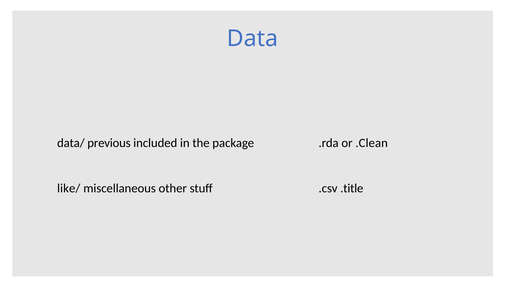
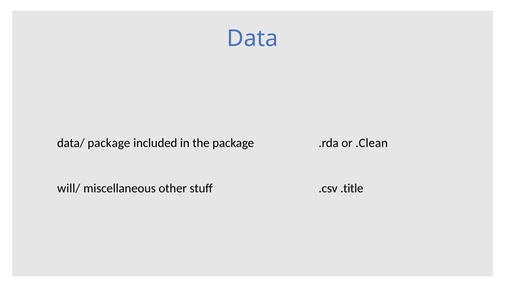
data/ previous: previous -> package (109, 143)
like/: like/ -> will/ (69, 188)
